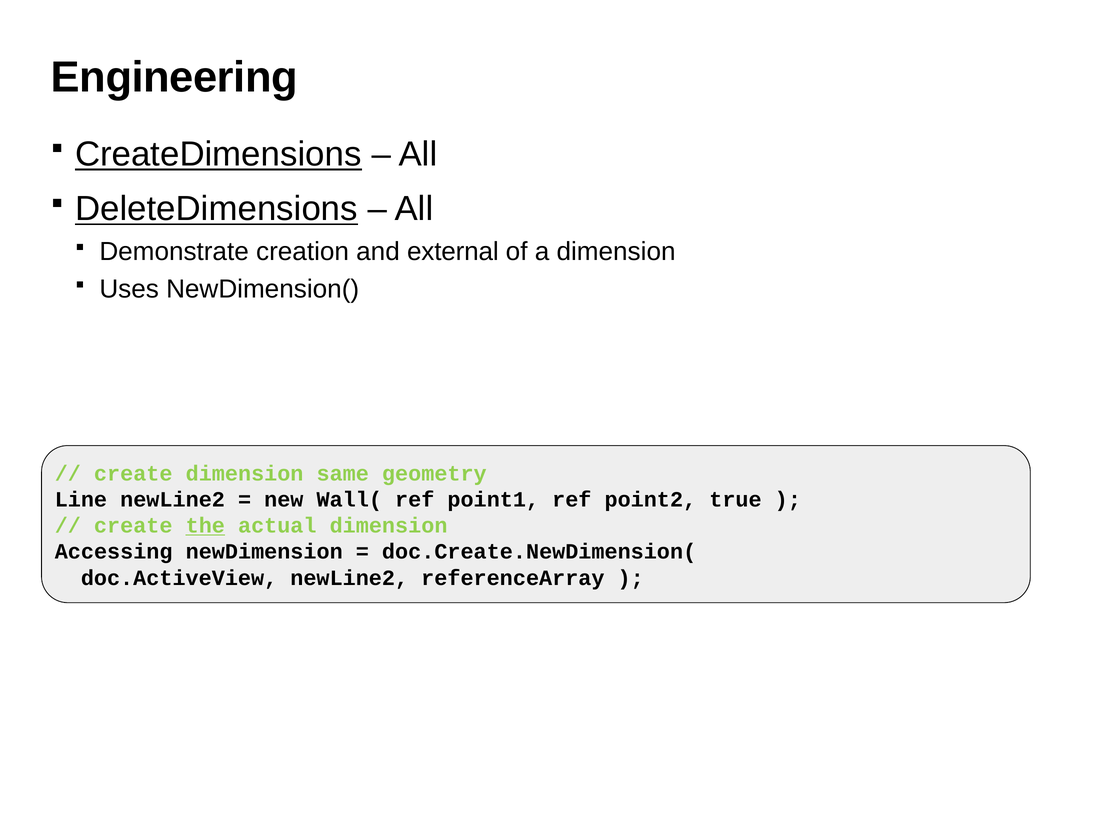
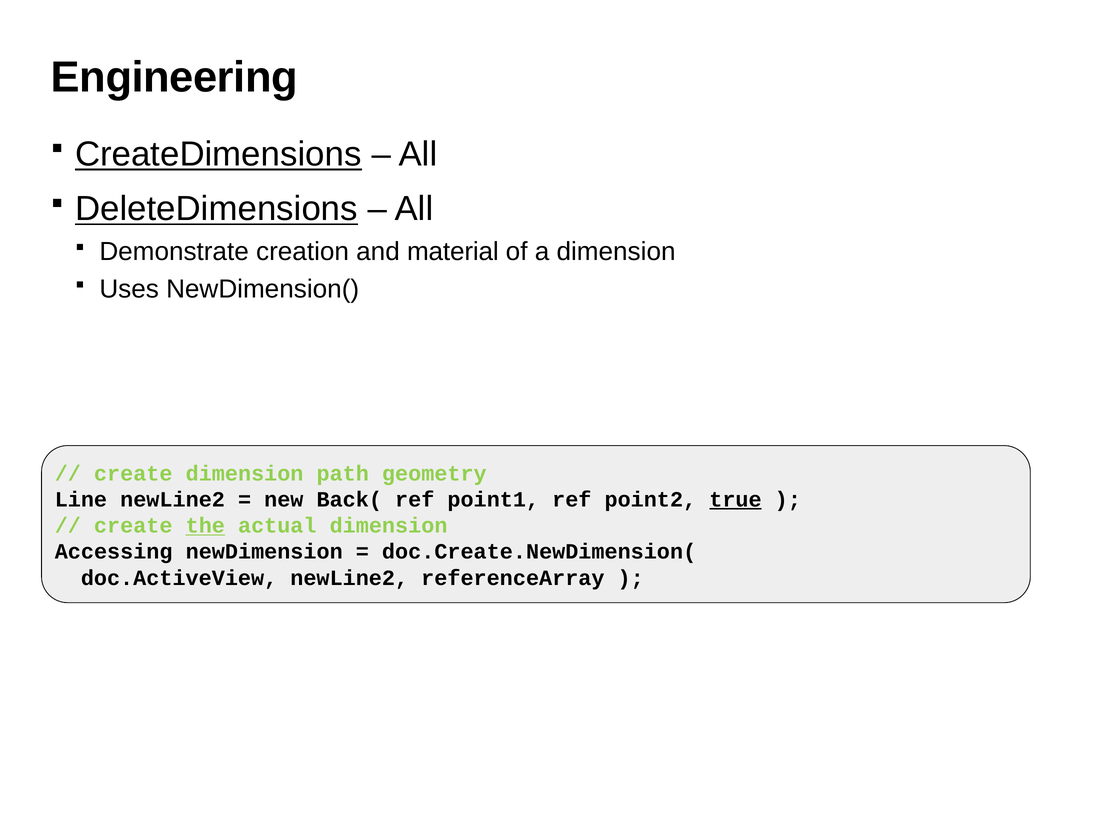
external: external -> material (453, 251)
same: same -> path (343, 473)
Wall(: Wall( -> Back( (349, 500)
true underline: none -> present (735, 500)
